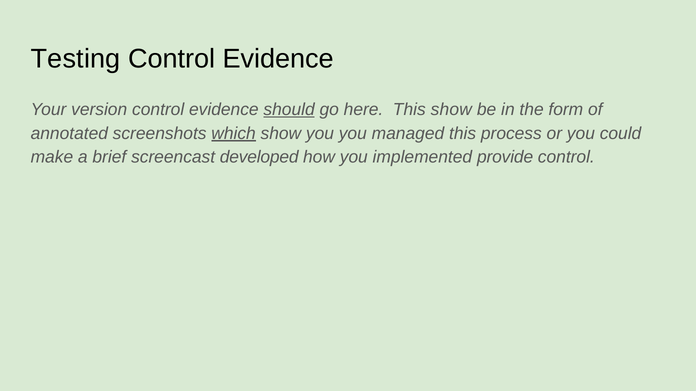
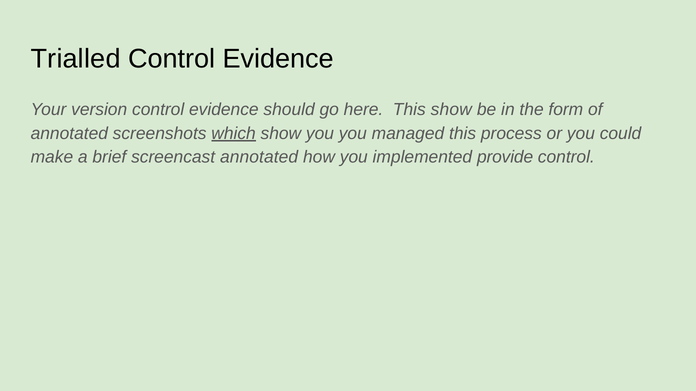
Testing: Testing -> Trialled (76, 59)
should underline: present -> none (289, 109)
screencast developed: developed -> annotated (259, 157)
